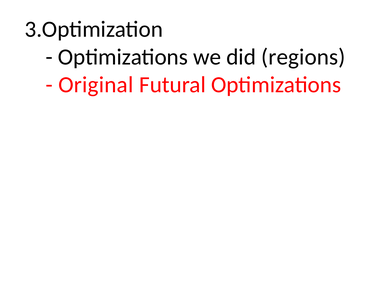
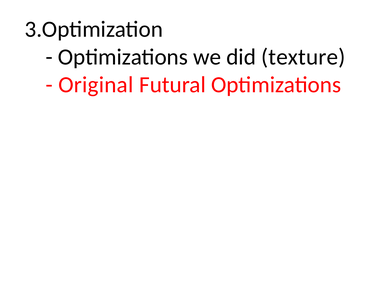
regions: regions -> texture (303, 57)
